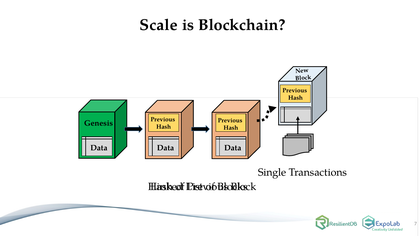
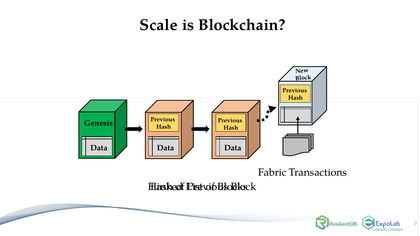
Single: Single -> Fabric (272, 173)
